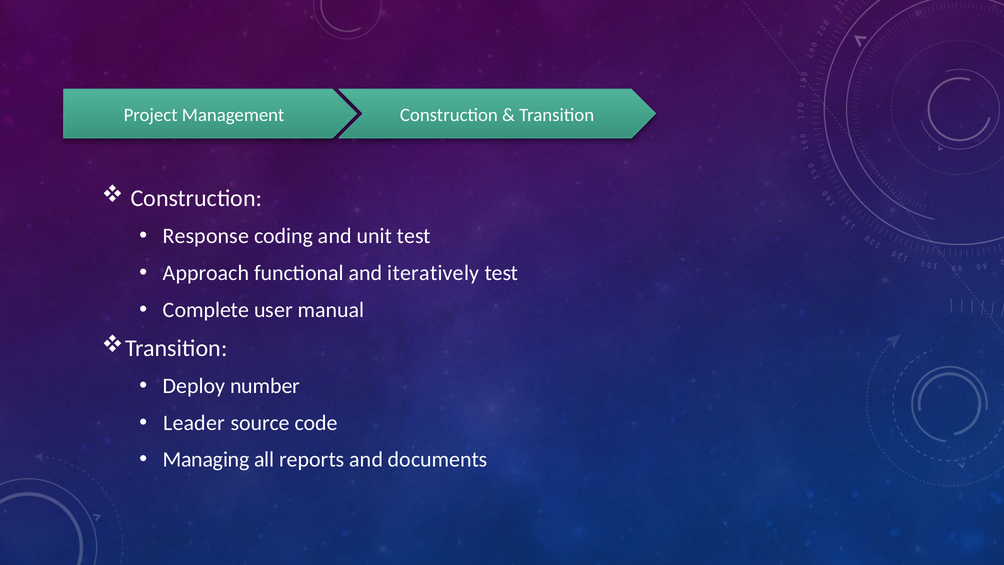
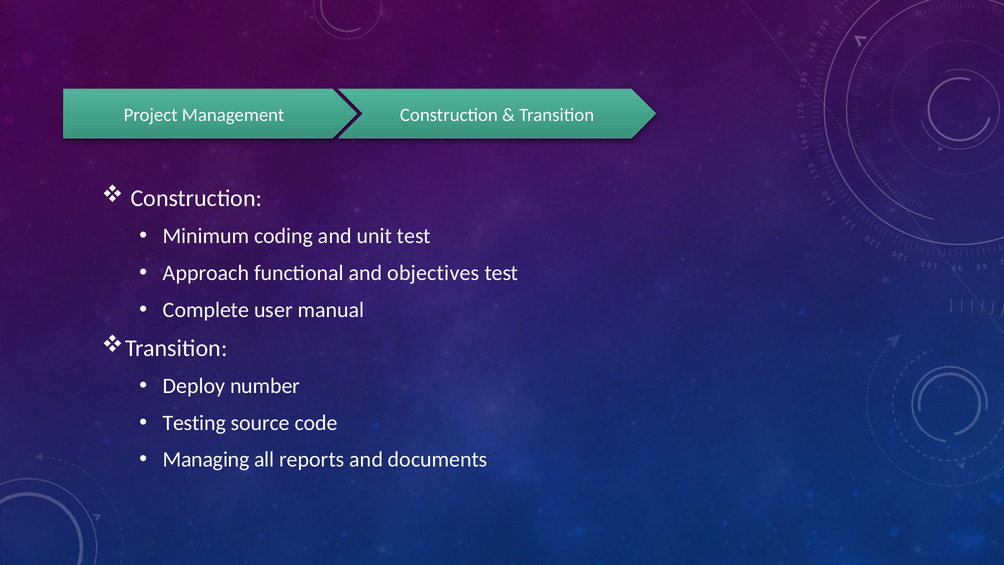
Response: Response -> Minimum (206, 236)
iteratively: iteratively -> objectives (433, 273)
Leader: Leader -> Testing (194, 423)
